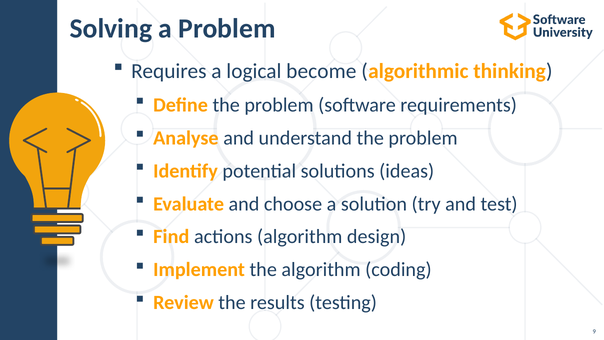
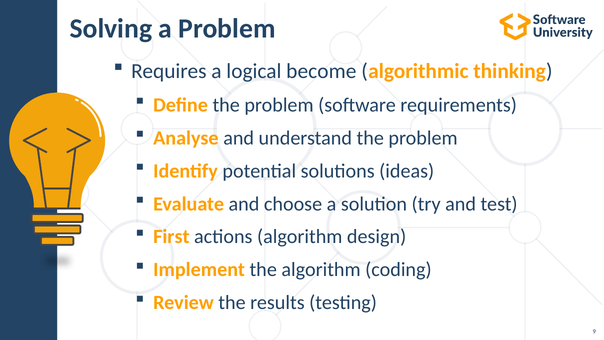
Find: Find -> First (171, 237)
